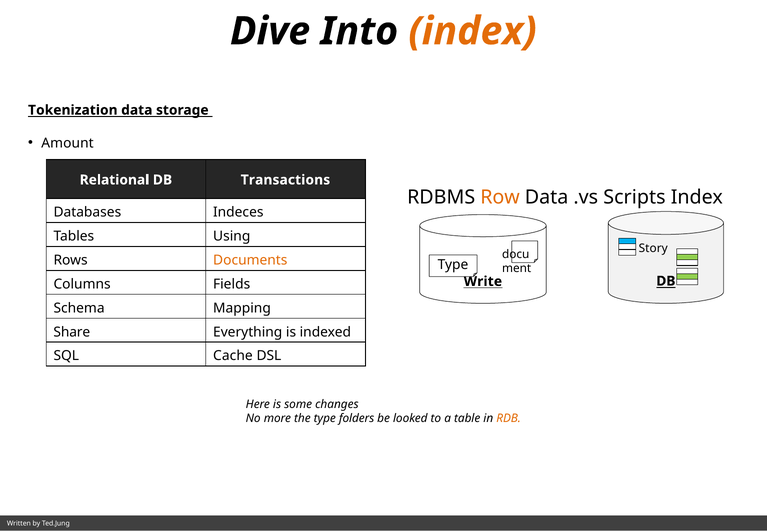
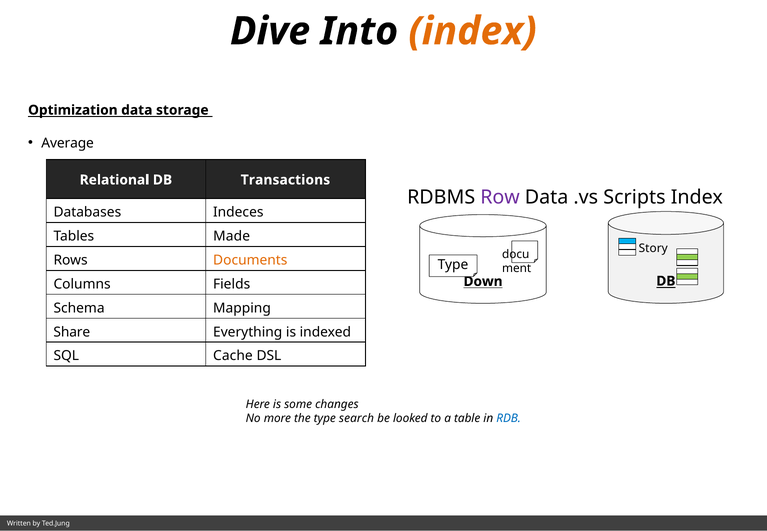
Tokenization: Tokenization -> Optimization (73, 110)
Amount: Amount -> Average (68, 143)
Row colour: orange -> purple (500, 197)
Using: Using -> Made (232, 236)
Write: Write -> Down (483, 281)
folders: folders -> search (356, 419)
RDB colour: orange -> blue (509, 419)
